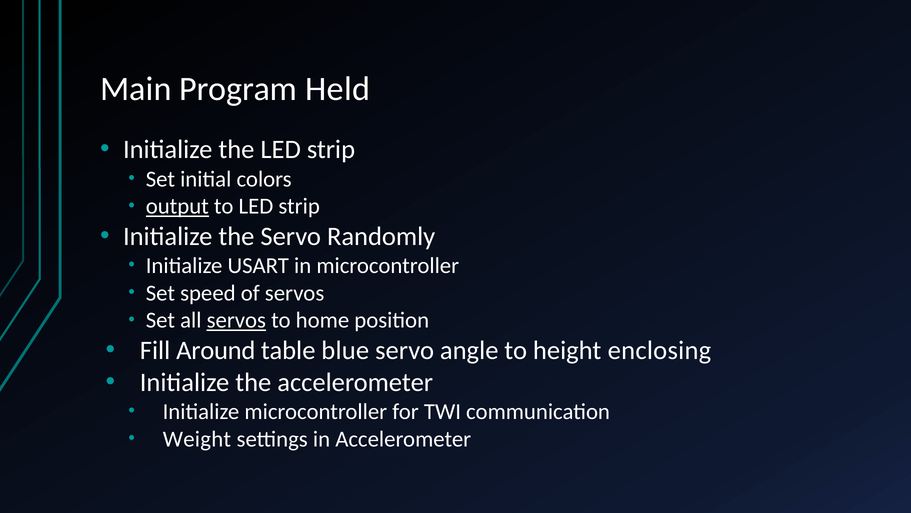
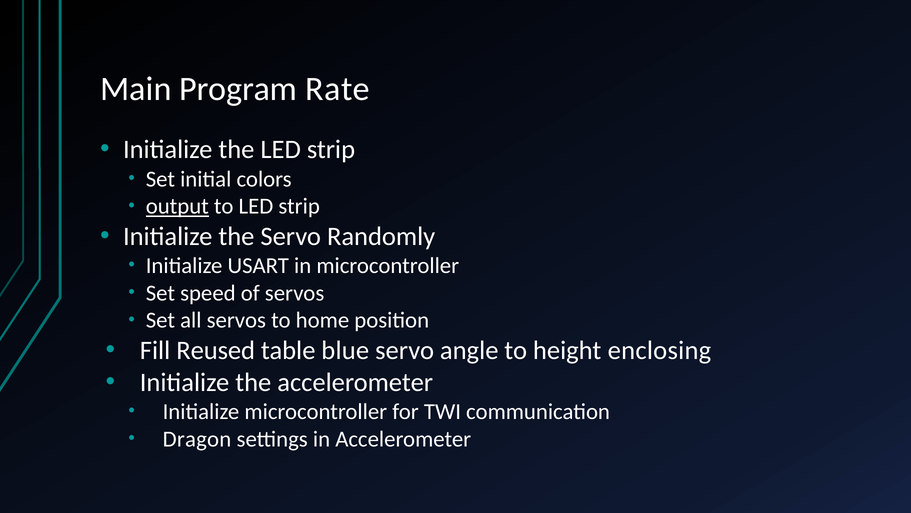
Held: Held -> Rate (338, 89)
servos underline: present -> none (236, 320)
Around: Around -> Reused (216, 350)
Weight: Weight -> Dragon (197, 439)
